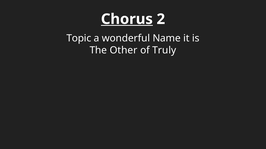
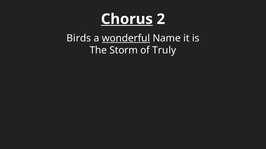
Topic: Topic -> Birds (79, 38)
wonderful underline: none -> present (126, 38)
Other: Other -> Storm (124, 50)
